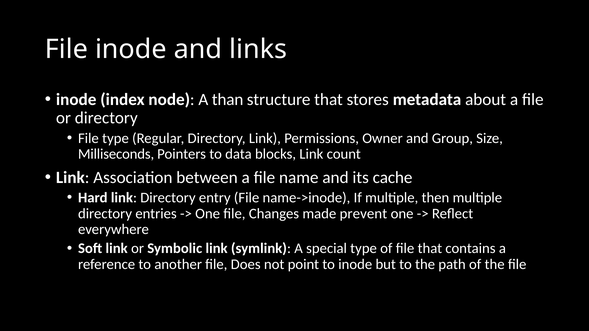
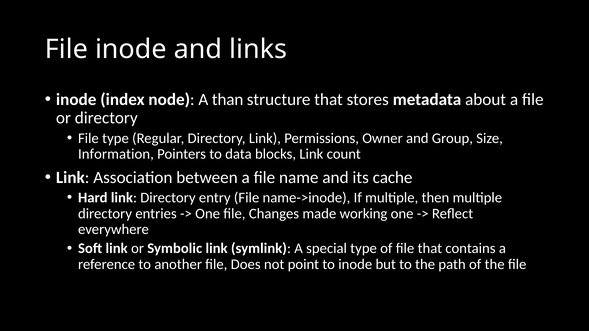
Milliseconds: Milliseconds -> Information (116, 154)
prevent: prevent -> working (363, 214)
